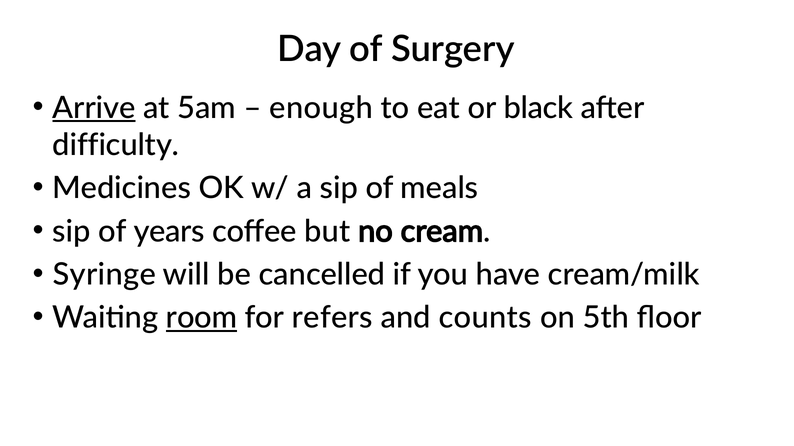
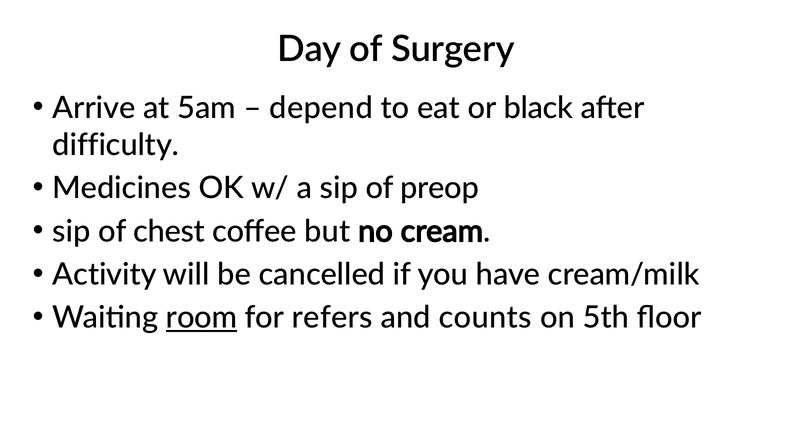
Arrive underline: present -> none (94, 108)
enough: enough -> depend (321, 108)
meals: meals -> preop (440, 188)
years: years -> chest (169, 232)
Syringe: Syringe -> Activity (105, 275)
